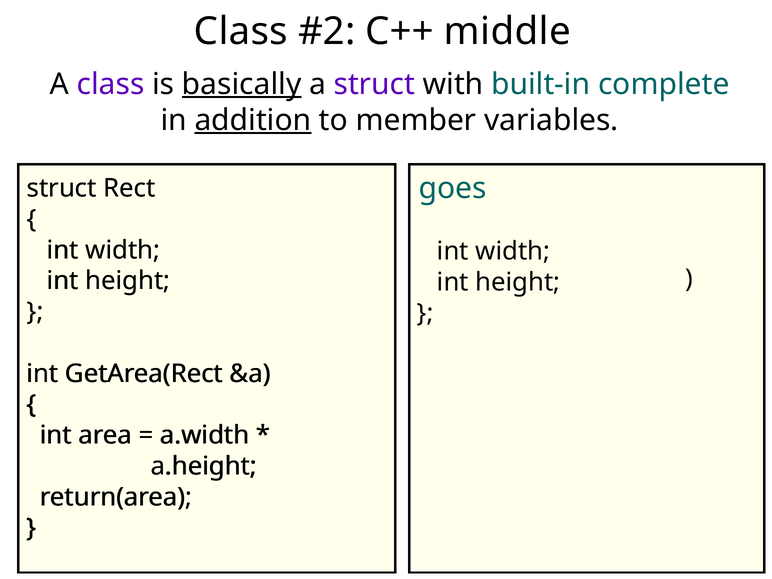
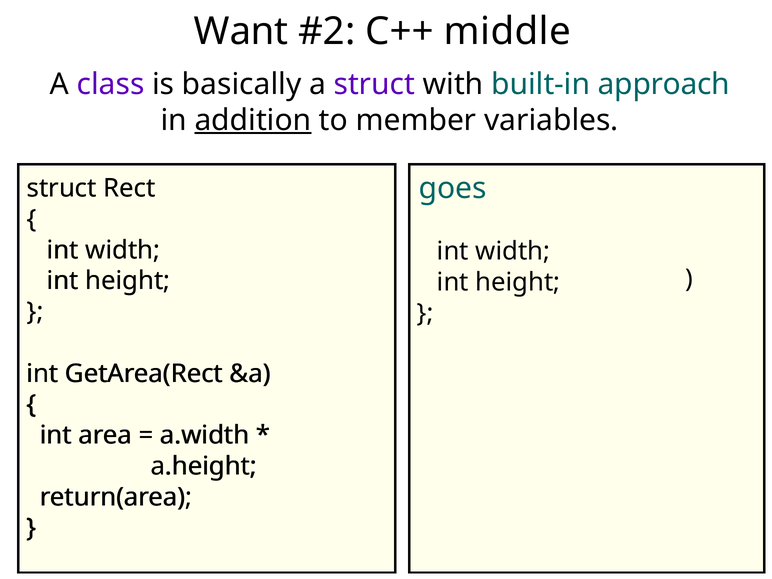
Class: Class -> Want (241, 32)
basically underline: present -> none (242, 84)
complete: complete -> approach (664, 84)
